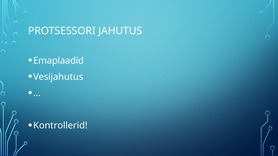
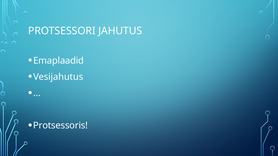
Kontrollerid: Kontrollerid -> Protsessoris (60, 126)
